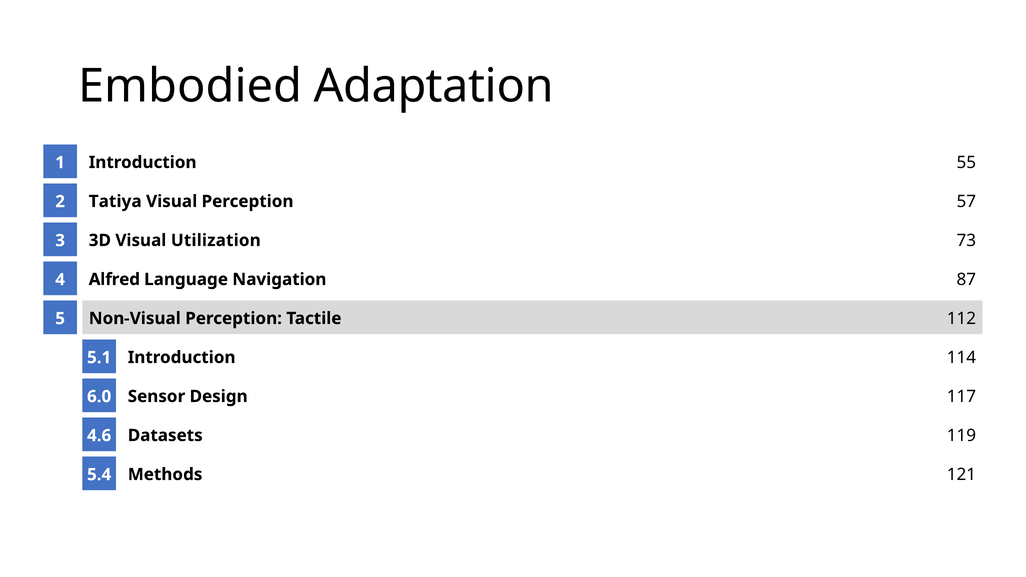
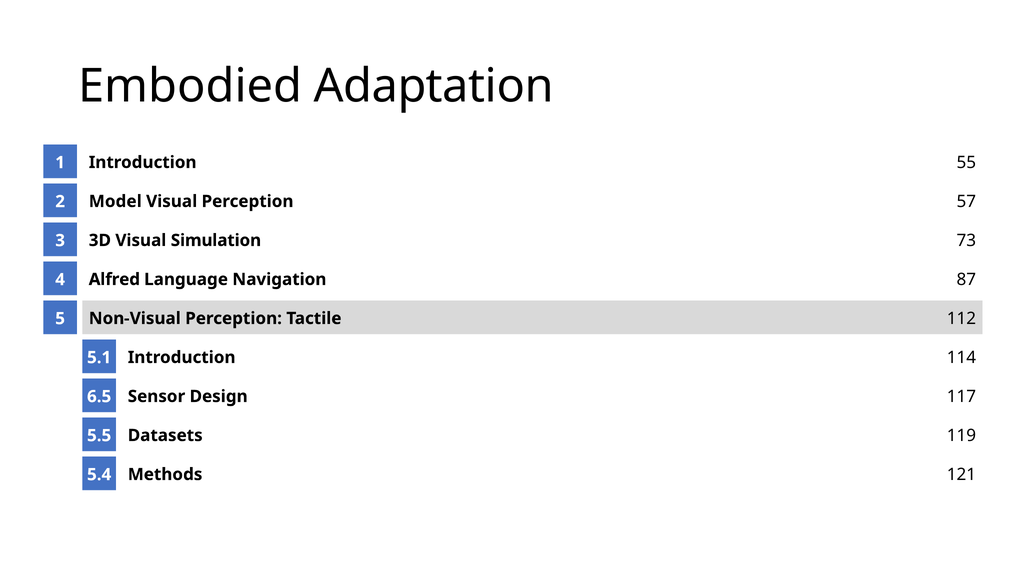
Tatiya: Tatiya -> Model (115, 201)
Utilization: Utilization -> Simulation (216, 240)
6.0: 6.0 -> 6.5 (99, 397)
4.6: 4.6 -> 5.5 (99, 436)
